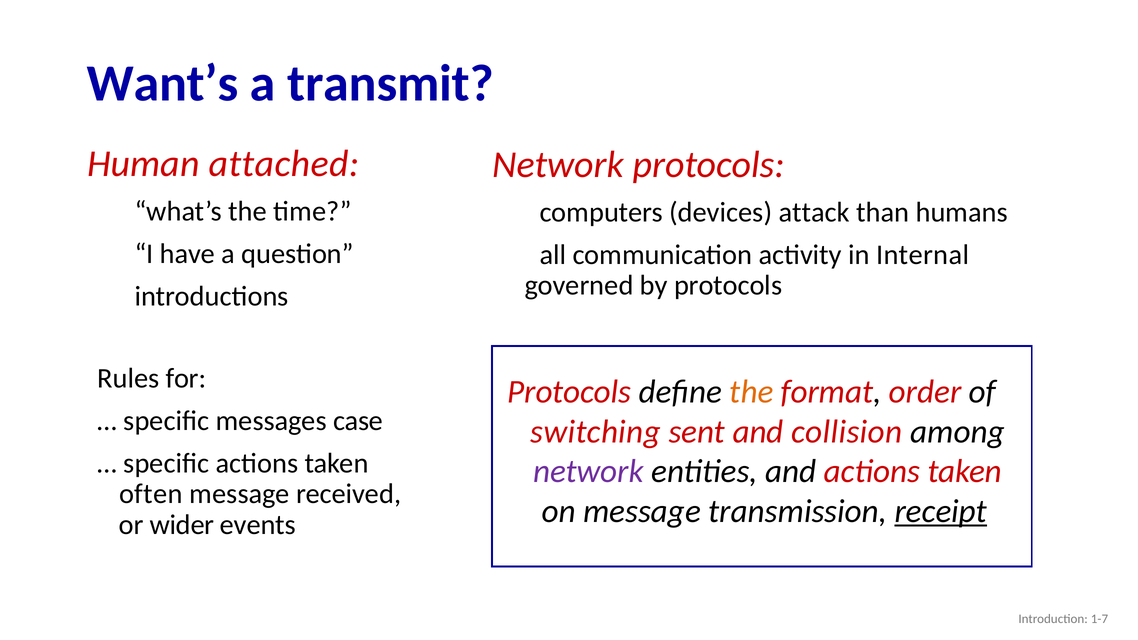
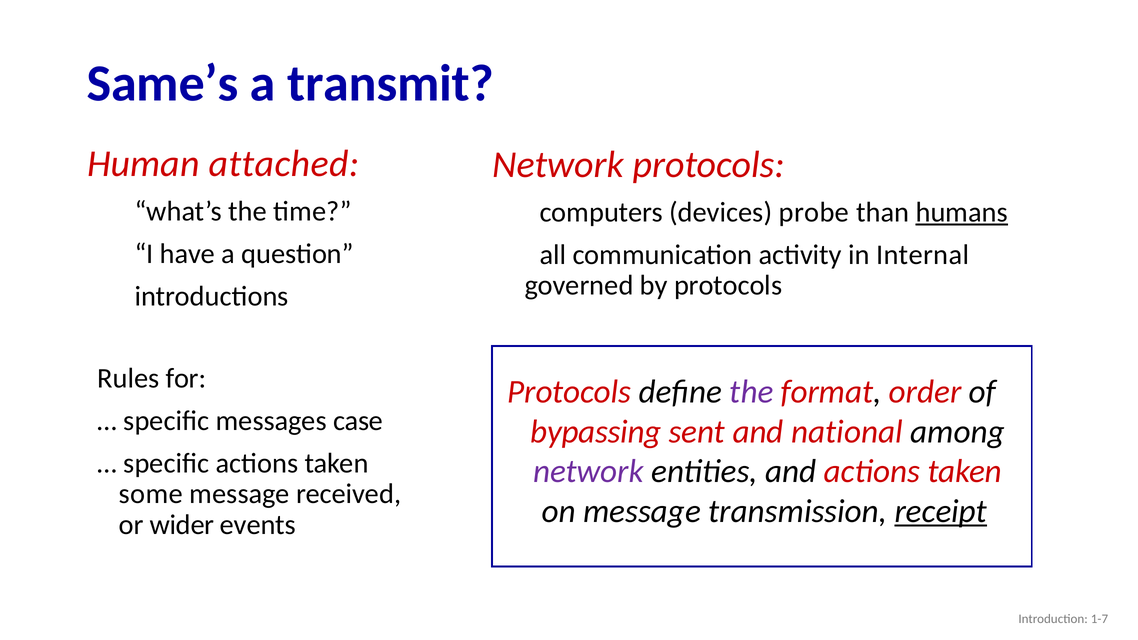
Want’s: Want’s -> Same’s (163, 84)
attack: attack -> probe (814, 212)
humans underline: none -> present (962, 212)
the colour: orange -> purple (751, 392)
switching: switching -> bypassing (596, 432)
collision: collision -> national (847, 432)
often: often -> some (151, 494)
